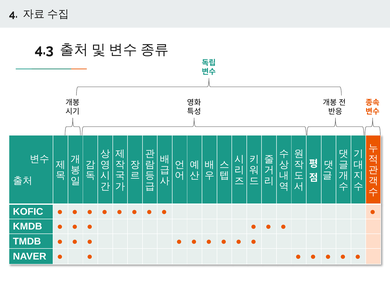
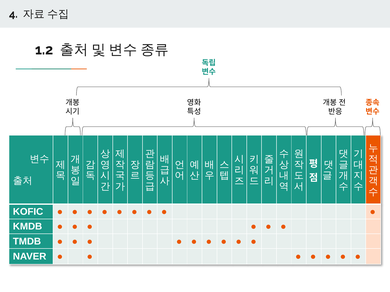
4.3: 4.3 -> 1.2 (44, 50)
